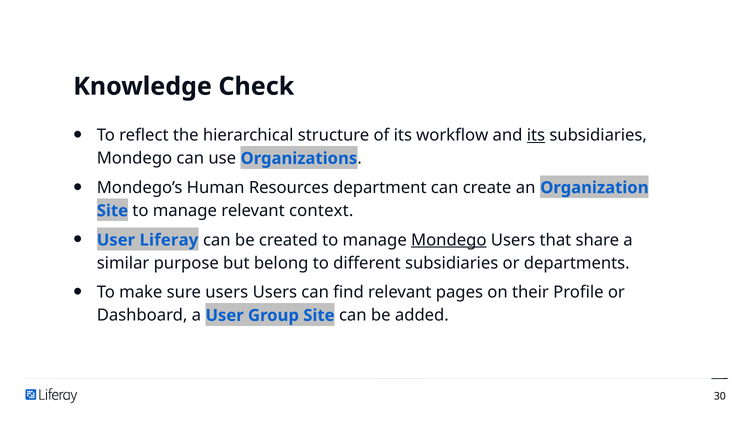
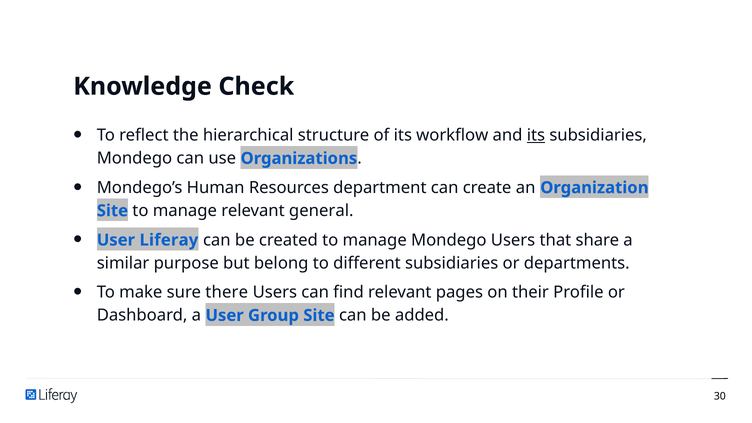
context: context -> general (321, 211)
Mondego underline: present -> none (449, 240)
sure users: users -> there (227, 292)
